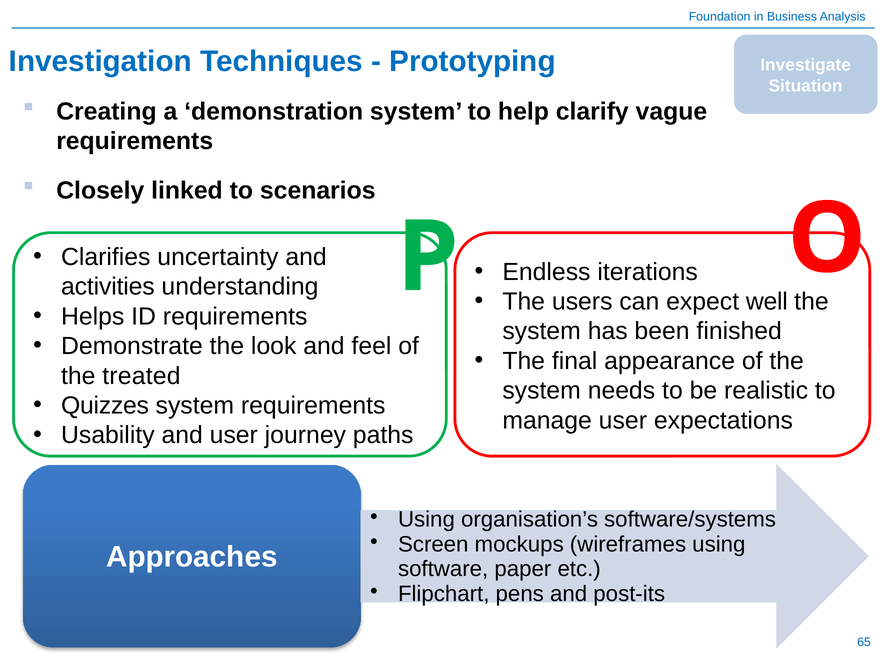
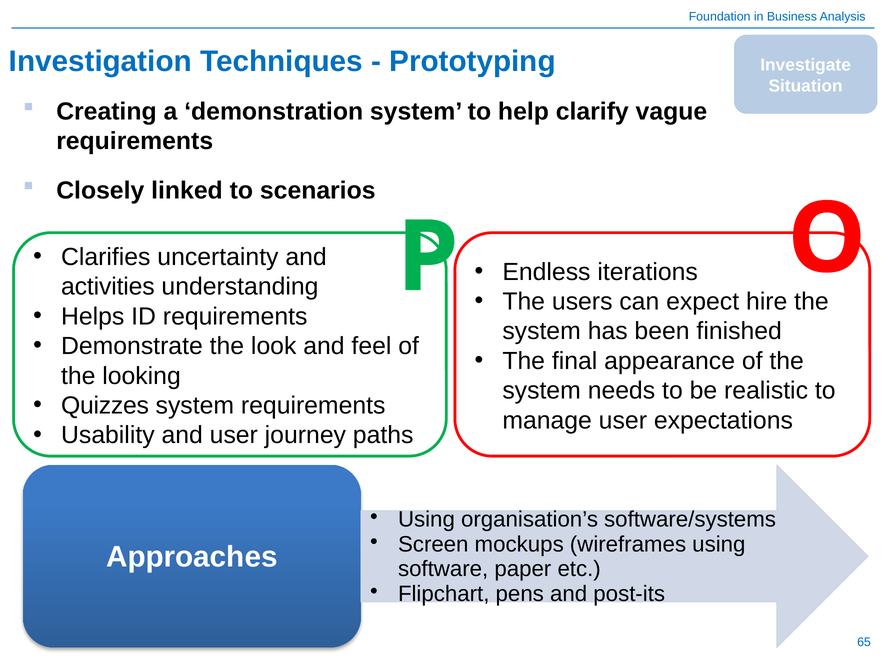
well: well -> hire (767, 302)
treated: treated -> looking (142, 376)
